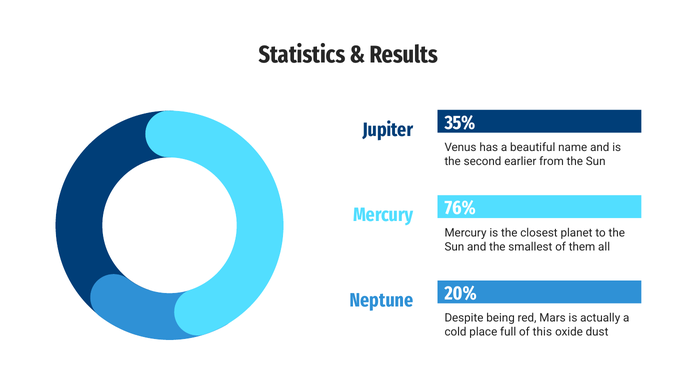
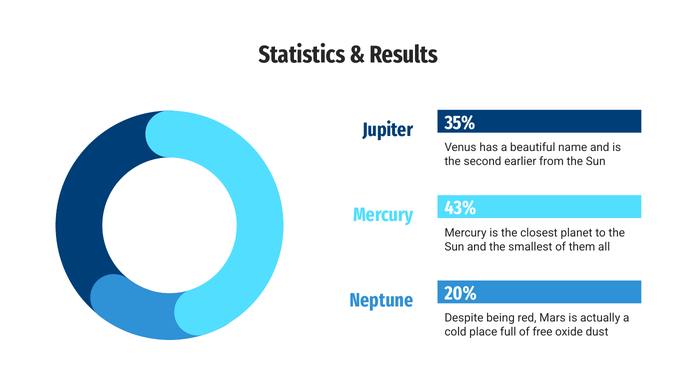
76%: 76% -> 43% (460, 208)
this: this -> free (542, 332)
